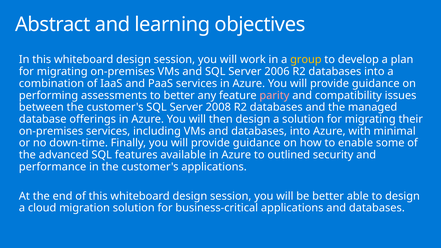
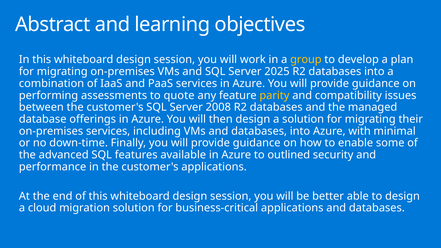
2006: 2006 -> 2025 (277, 72)
to better: better -> quote (179, 95)
parity colour: pink -> yellow (274, 95)
